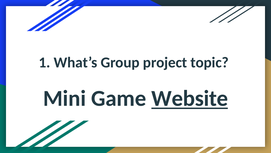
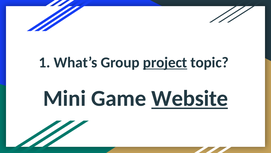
project underline: none -> present (165, 62)
